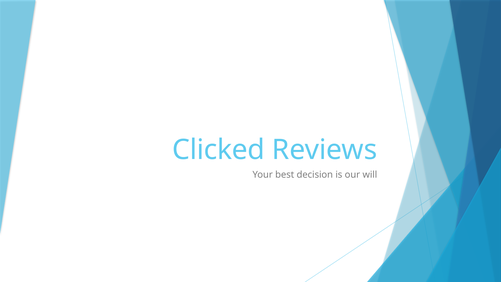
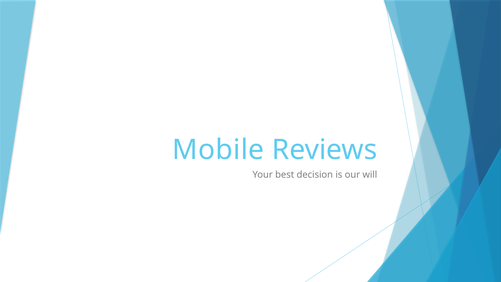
Clicked: Clicked -> Mobile (218, 150)
